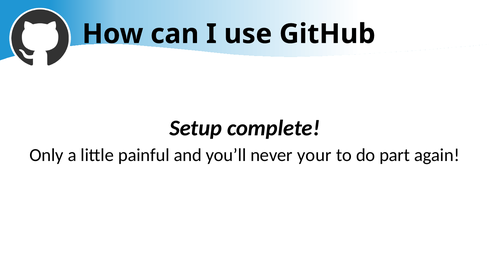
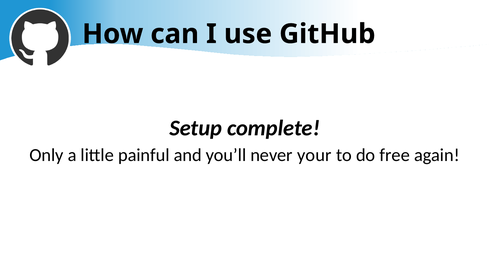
part: part -> free (395, 155)
